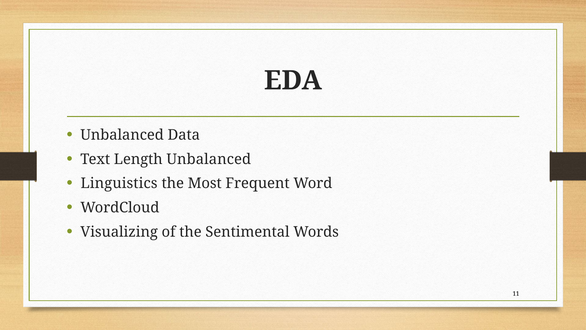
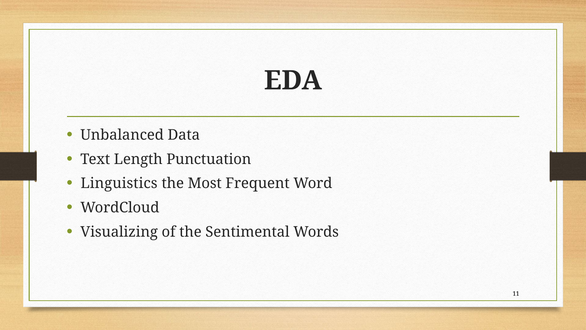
Length Unbalanced: Unbalanced -> Punctuation (209, 159)
